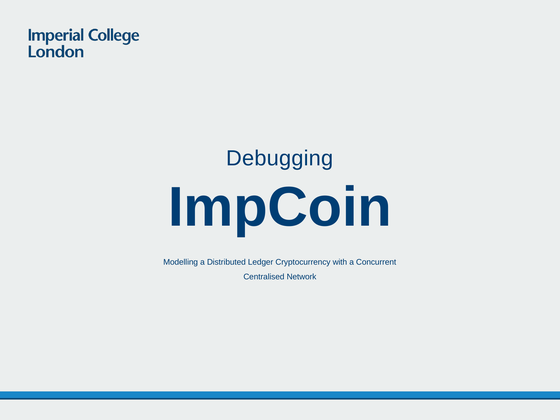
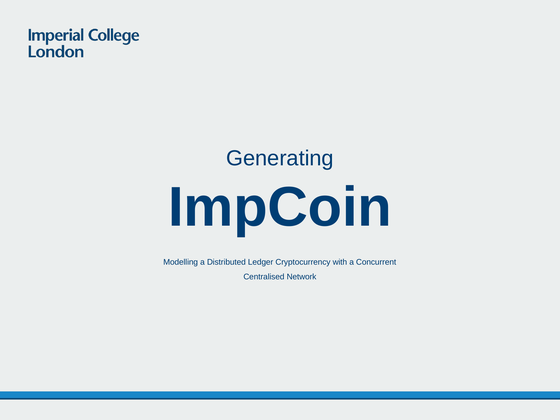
Debugging: Debugging -> Generating (280, 158)
